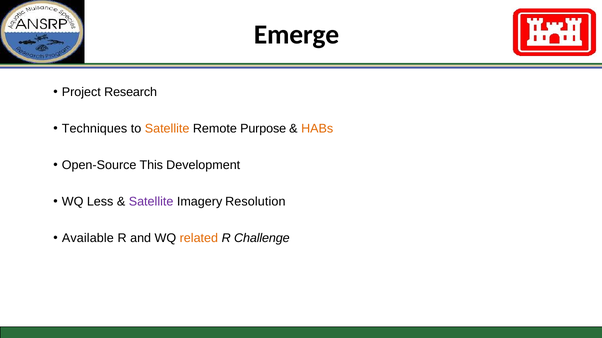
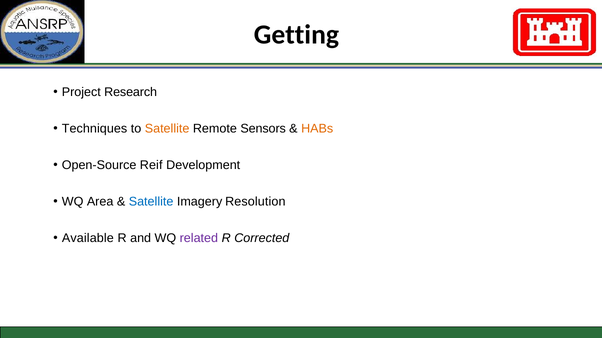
Emerge: Emerge -> Getting (296, 35)
Purpose: Purpose -> Sensors (263, 129)
This: This -> Reif (151, 165)
Less: Less -> Area (100, 202)
Satellite colour: purple -> blue (151, 202)
related colour: orange -> purple (199, 238)
Challenge: Challenge -> Corrected (262, 238)
